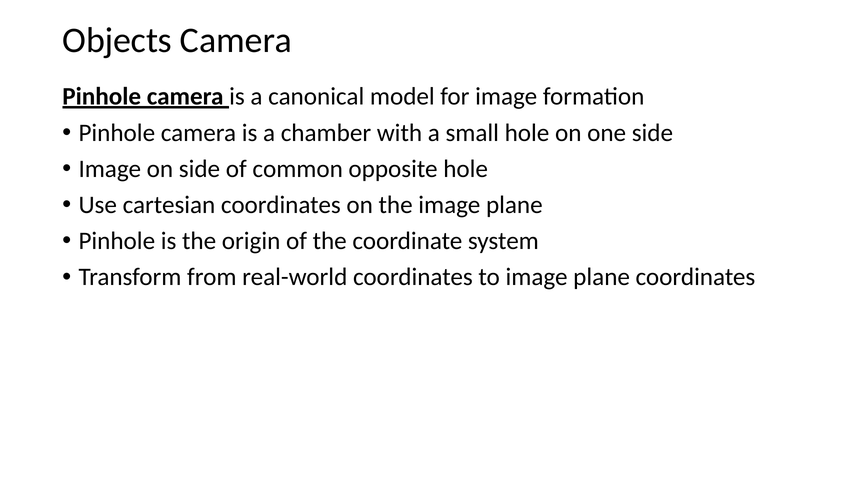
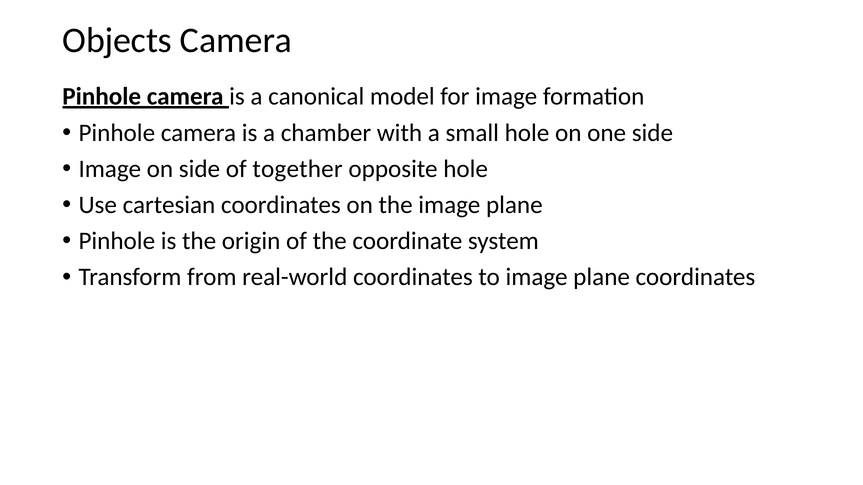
common: common -> together (298, 169)
